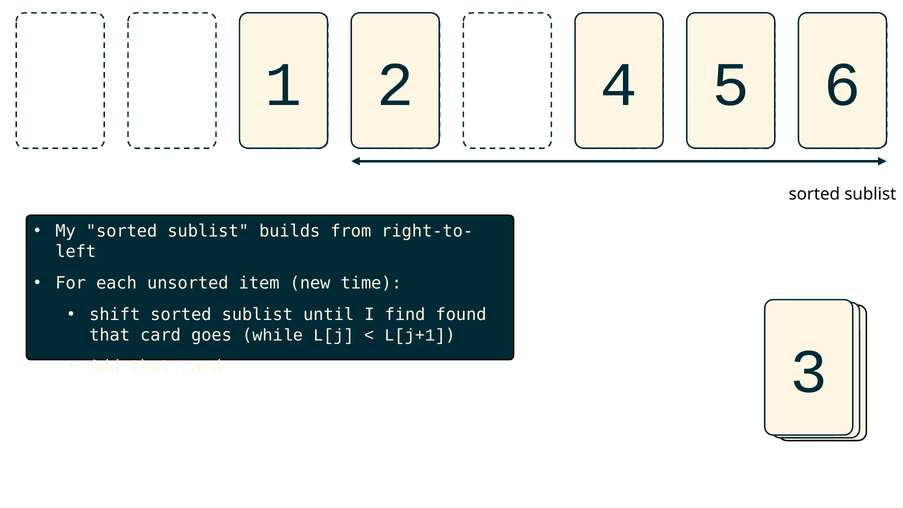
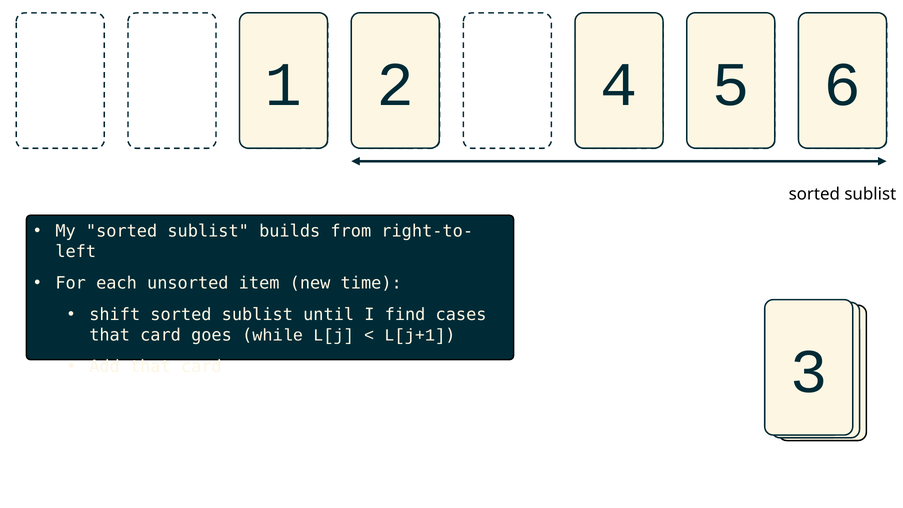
found: found -> cases (461, 315)
